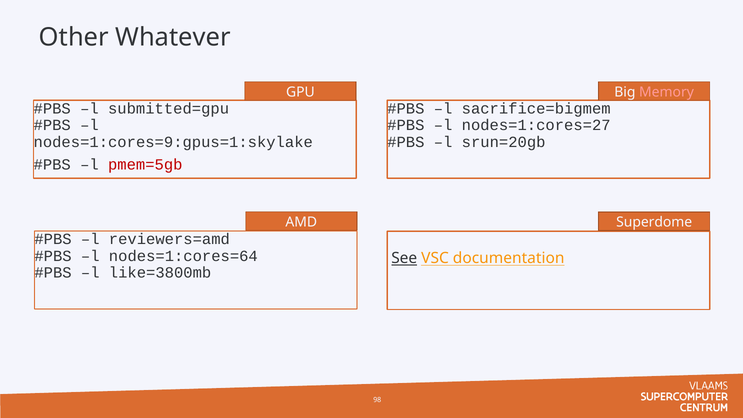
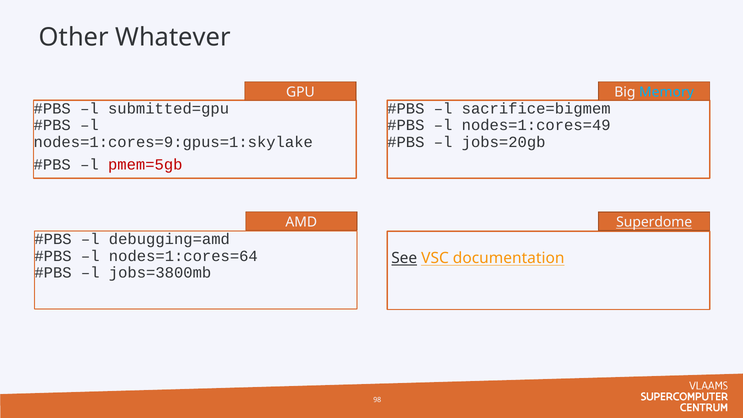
Memory colour: pink -> light blue (666, 92)
nodes=1:cores=27: nodes=1:cores=27 -> nodes=1:cores=49 (536, 125)
srun=20gb: srun=20gb -> jobs=20gb (504, 142)
Superdome underline: none -> present (654, 222)
reviewers=amd: reviewers=amd -> debugging=amd (169, 239)
like=3800mb: like=3800mb -> jobs=3800mb (160, 273)
